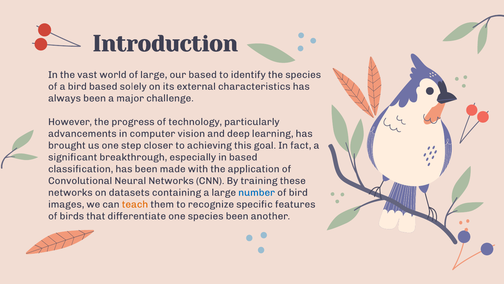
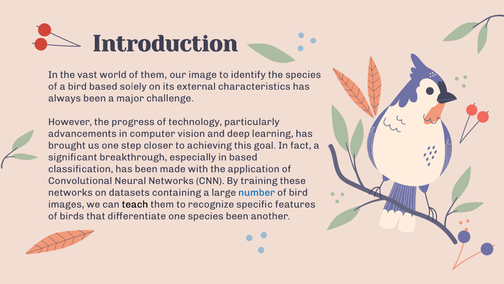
of large: large -> them (154, 75)
our based: based -> image (203, 75)
teach colour: orange -> black (135, 204)
